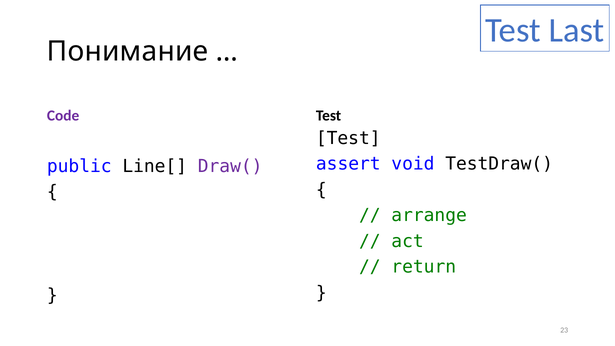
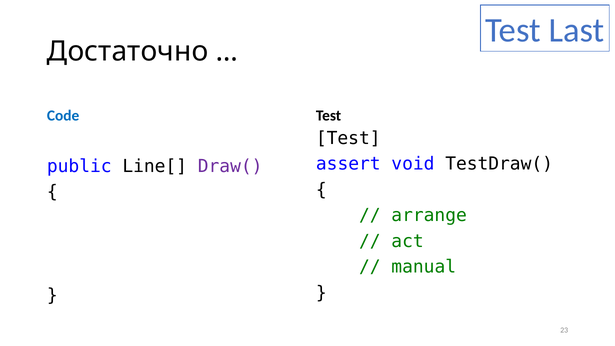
Понимание: Понимание -> Достаточно (128, 52)
Code colour: purple -> blue (63, 116)
return: return -> manual (424, 267)
